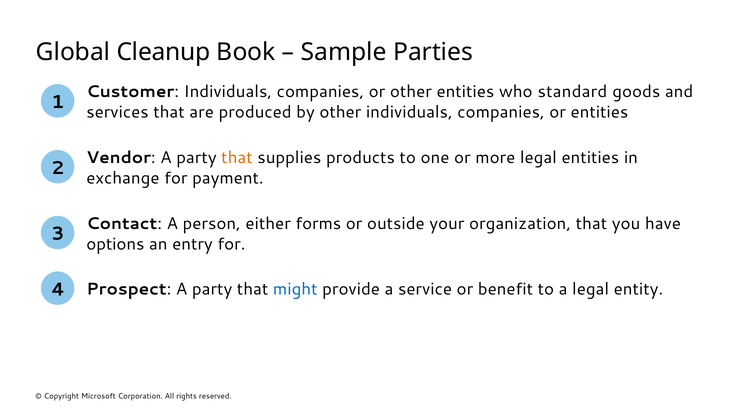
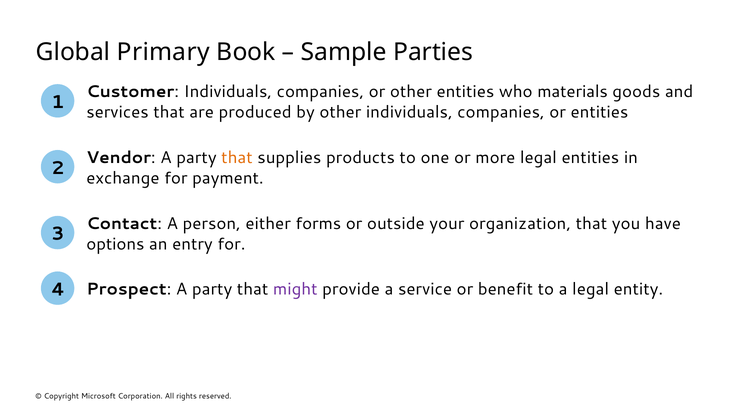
Cleanup: Cleanup -> Primary (163, 52)
standard: standard -> materials (573, 92)
might colour: blue -> purple (295, 290)
